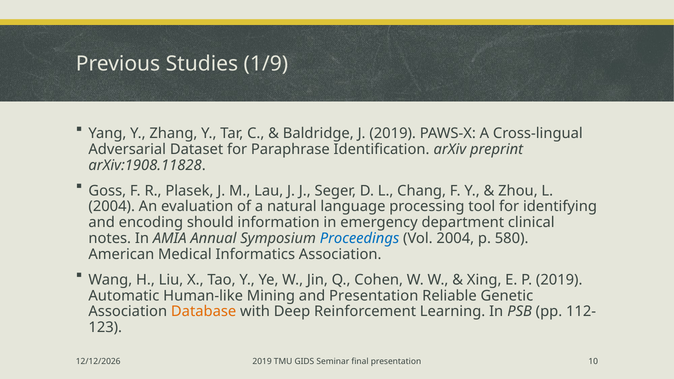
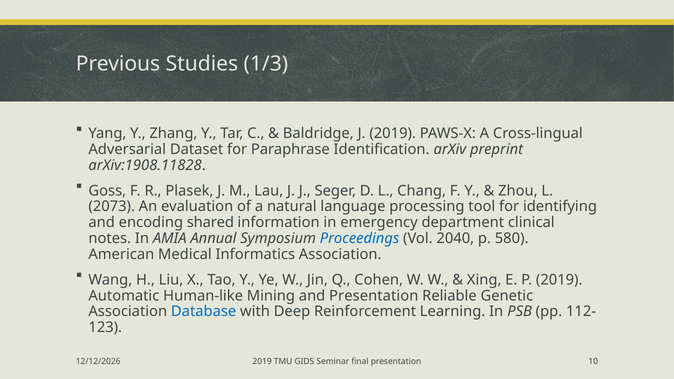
1/9: 1/9 -> 1/3 (266, 64)
2004: 2004 -> 2073 (112, 207)
should: should -> shared (210, 223)
Vol 2004: 2004 -> 2040 (455, 239)
Database colour: orange -> blue (204, 312)
